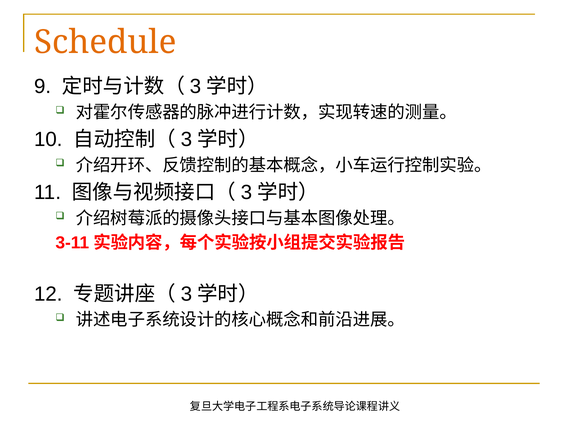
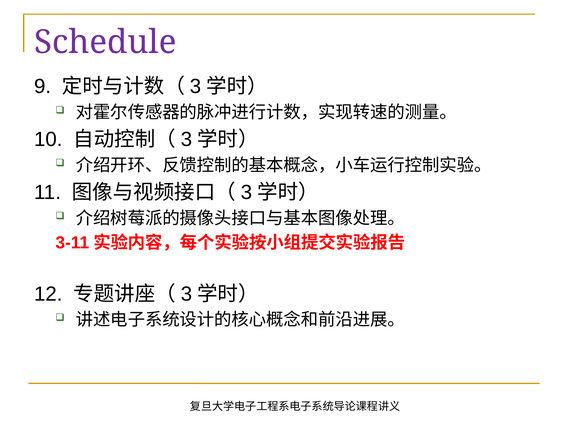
Schedule colour: orange -> purple (105, 42)
